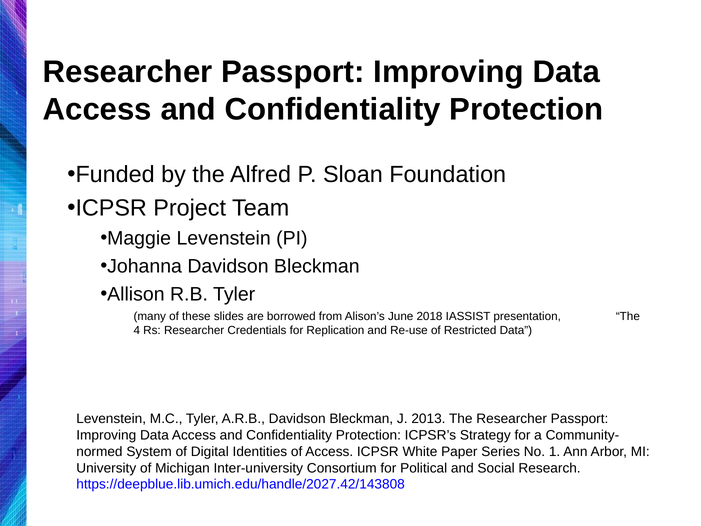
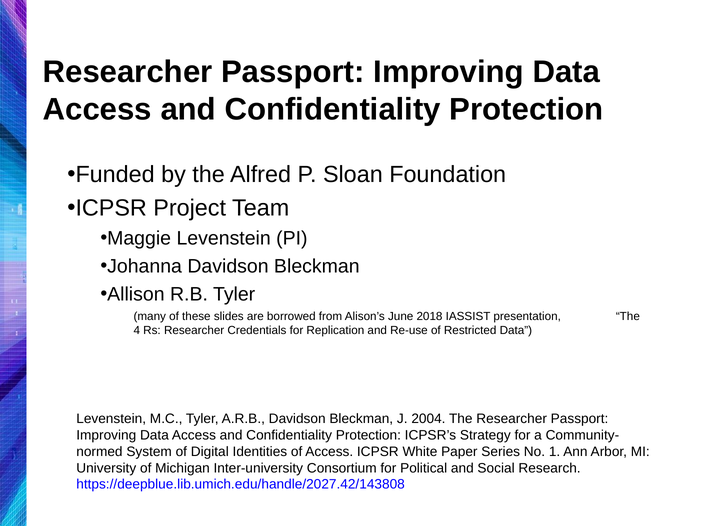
2013: 2013 -> 2004 (428, 419)
